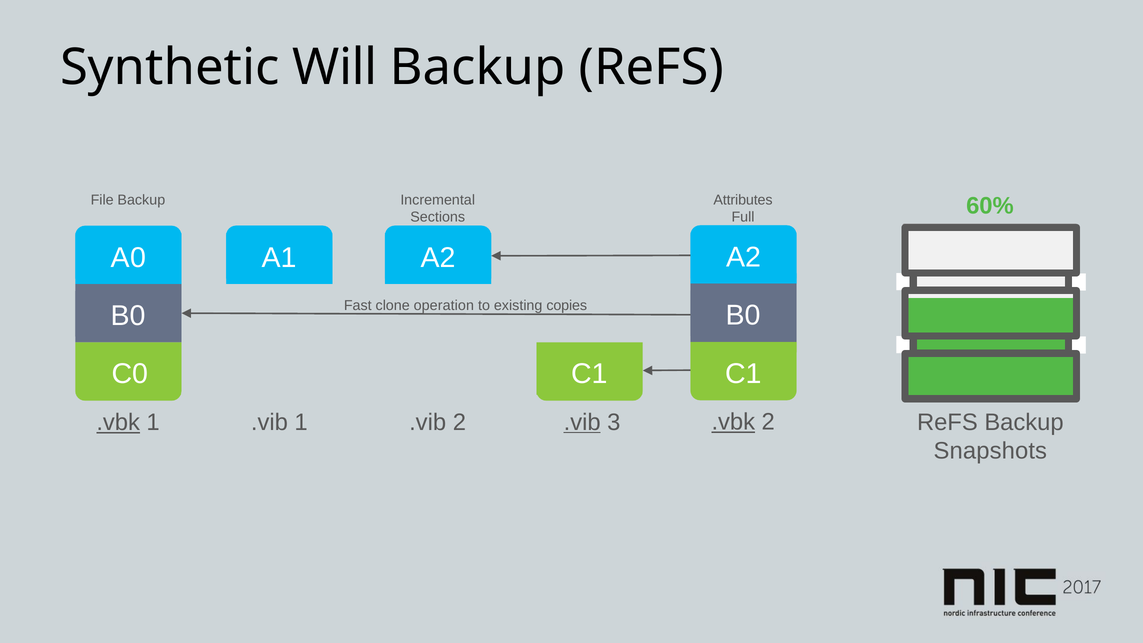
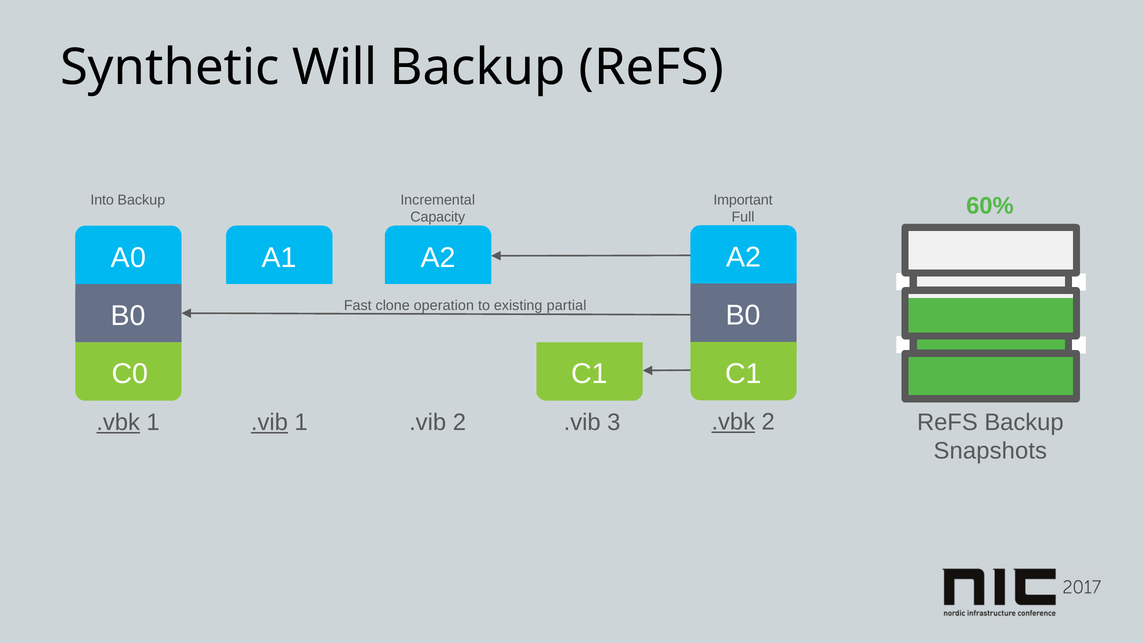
File: File -> Into (102, 200)
Attributes: Attributes -> Important (743, 200)
Sections: Sections -> Capacity (438, 217)
copies: copies -> partial (567, 306)
.vib underline: none -> present (269, 422)
.vib underline: present -> none (582, 422)
